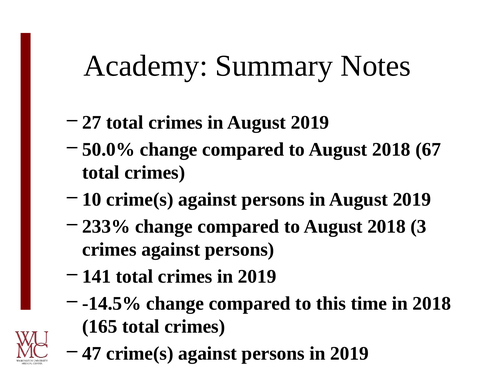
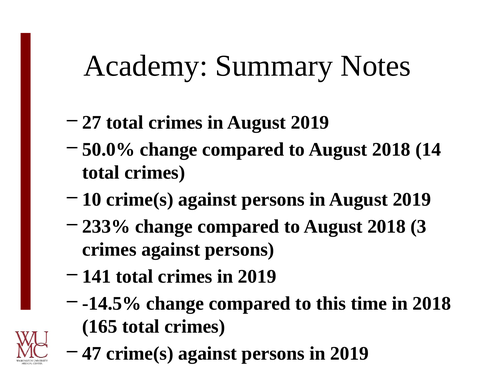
67: 67 -> 14 (428, 150)
